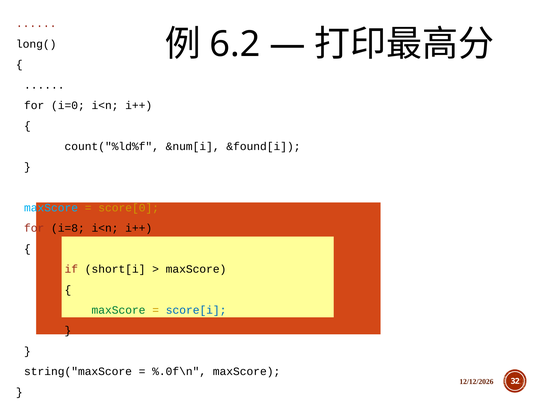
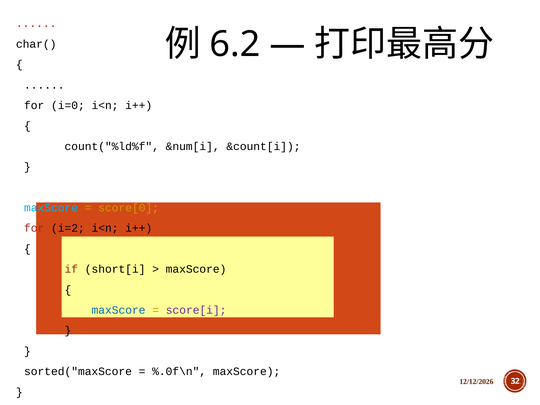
long(: long( -> char( (36, 44)
&found[i: &found[i -> &count[i (263, 146)
i=8: i=8 -> i=2 (68, 228)
maxScore colour: green -> blue (119, 310)
score[i colour: blue -> purple (196, 310)
string("maxScore: string("maxScore -> sorted("maxScore (78, 372)
